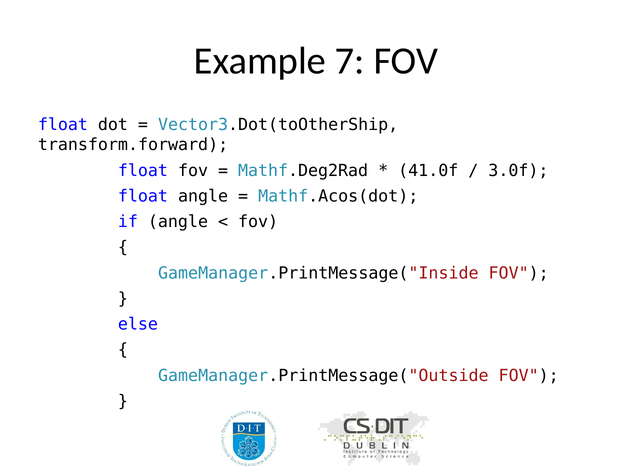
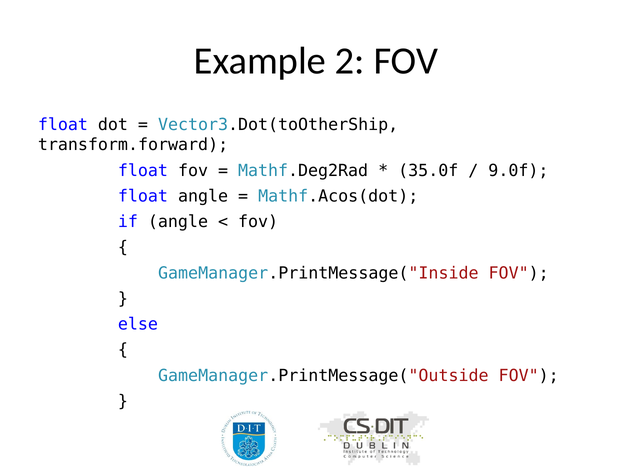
7: 7 -> 2 (350, 61)
41.0f: 41.0f -> 35.0f (428, 171)
3.0f: 3.0f -> 9.0f (518, 171)
